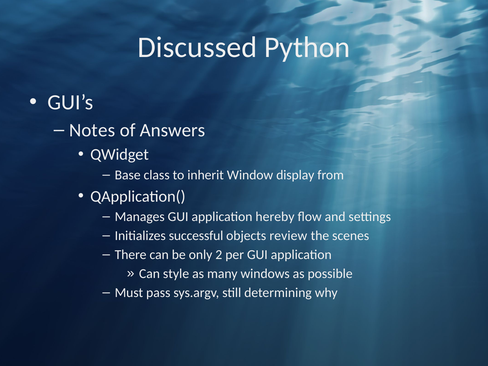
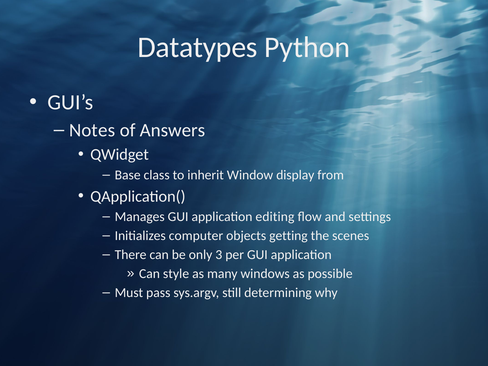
Discussed: Discussed -> Datatypes (197, 47)
hereby: hereby -> editing (275, 217)
successful: successful -> computer (196, 236)
review: review -> getting (288, 236)
2: 2 -> 3 (219, 255)
